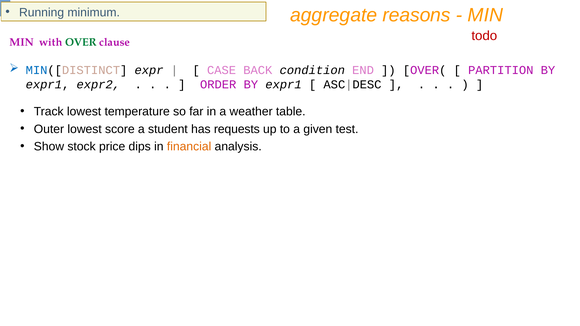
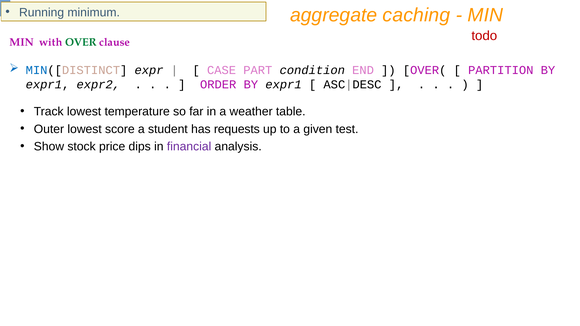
reasons: reasons -> caching (416, 15)
BACK: BACK -> PART (258, 70)
financial colour: orange -> purple (189, 147)
